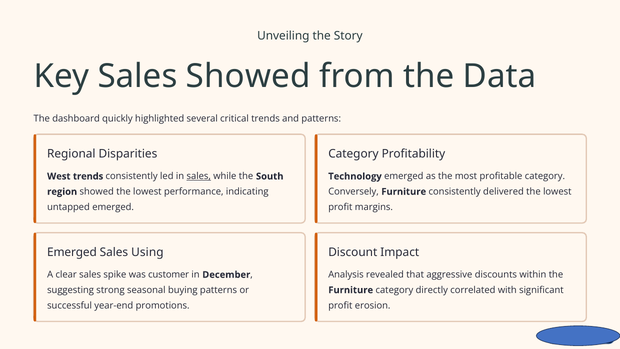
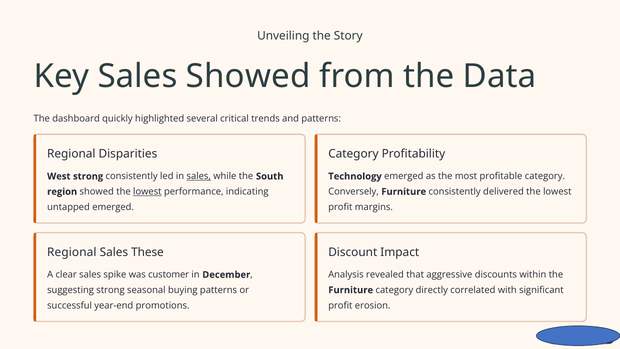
West trends: trends -> strong (88, 176)
lowest underline: none -> present (147, 192)
Emerged: Emerged -> Regional (72, 252)
Using: Using -> These (147, 252)
